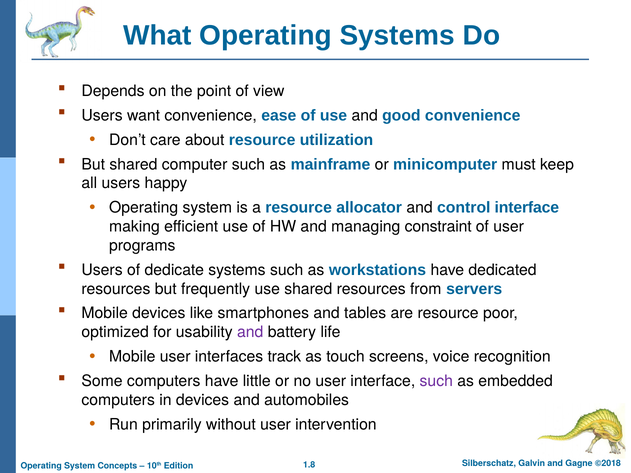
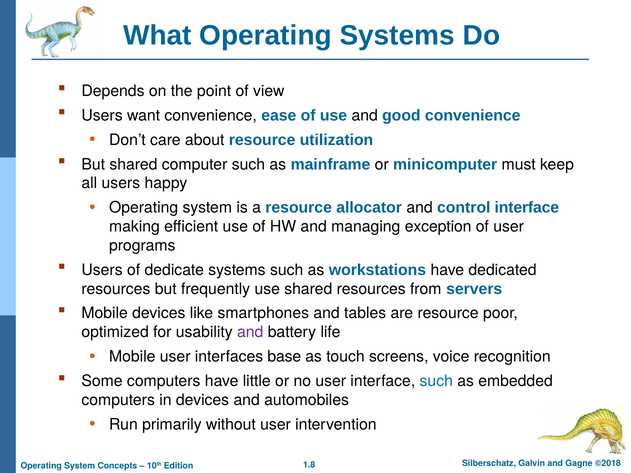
constraint: constraint -> exception (438, 227)
track: track -> base (284, 357)
such colour: purple -> blue (436, 381)
